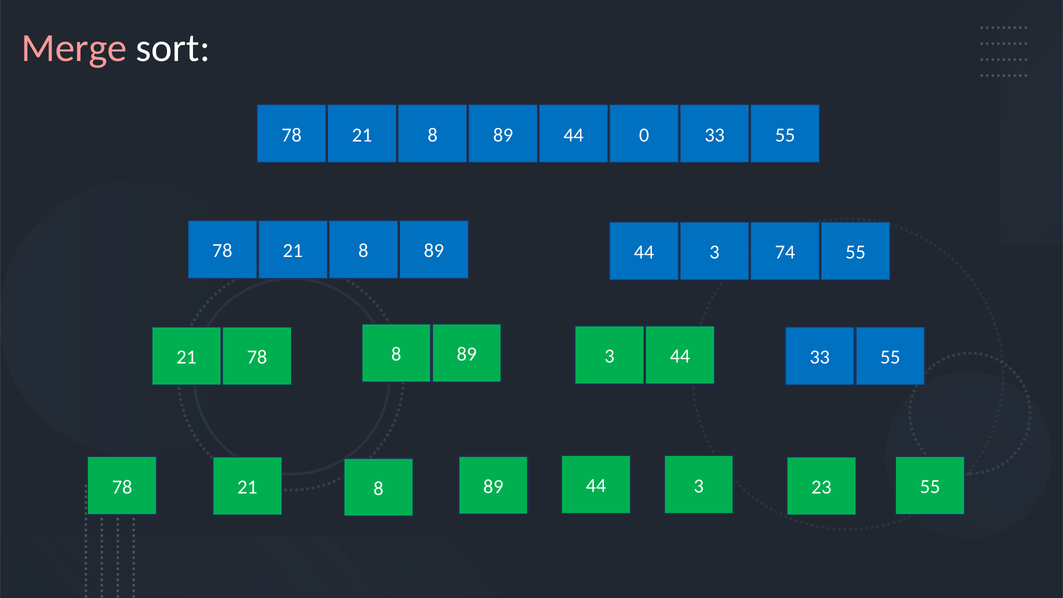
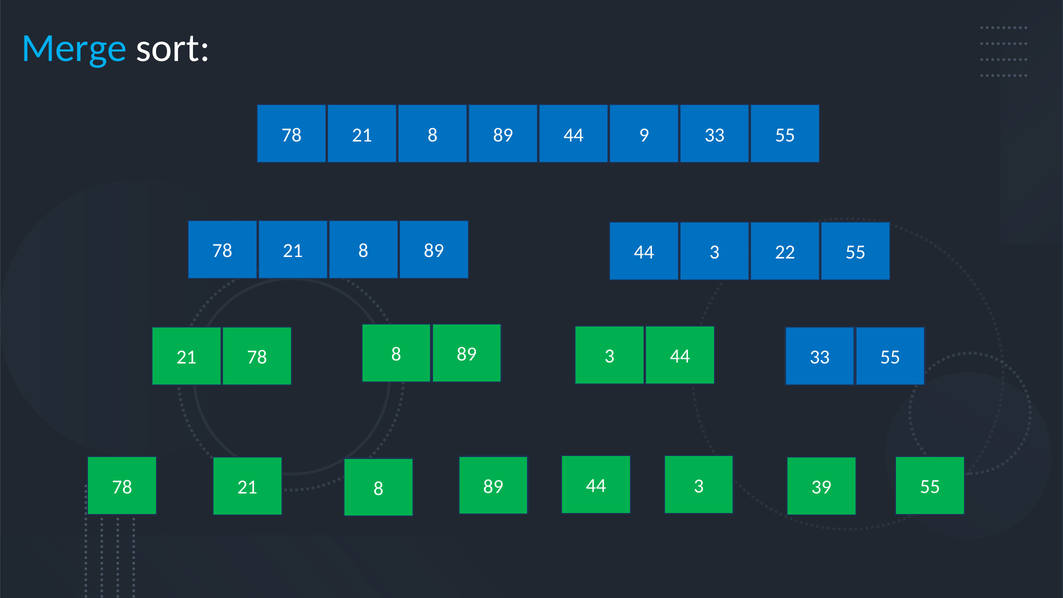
Merge colour: pink -> light blue (74, 48)
0: 0 -> 9 (644, 135)
74: 74 -> 22 (785, 252)
23: 23 -> 39 (821, 487)
